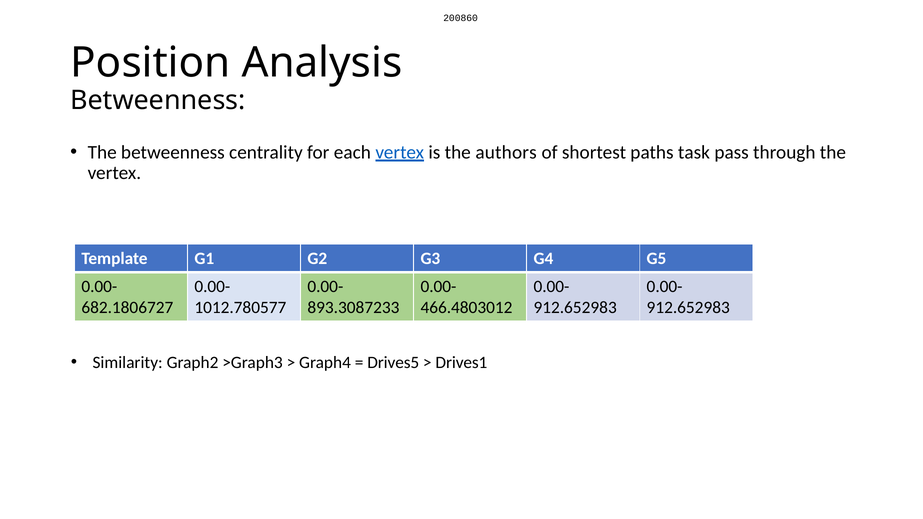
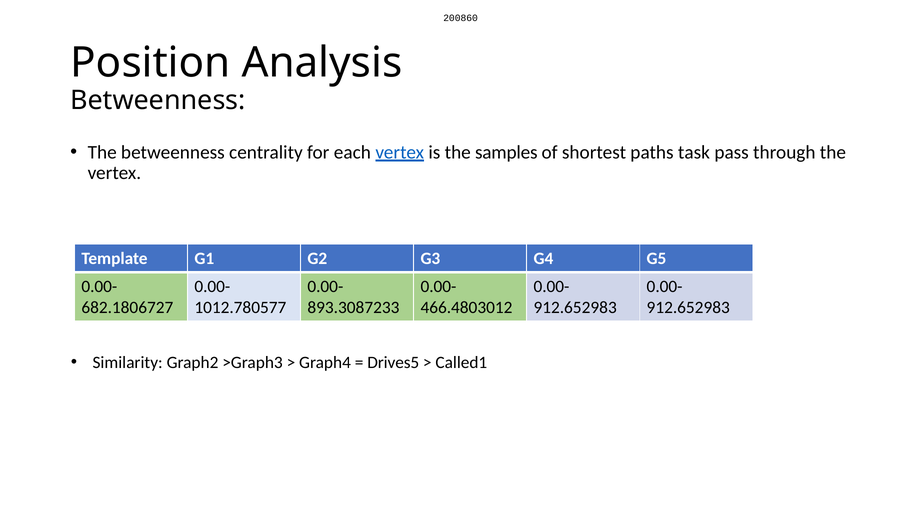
authors: authors -> samples (506, 152)
Drives1: Drives1 -> Called1 (461, 363)
